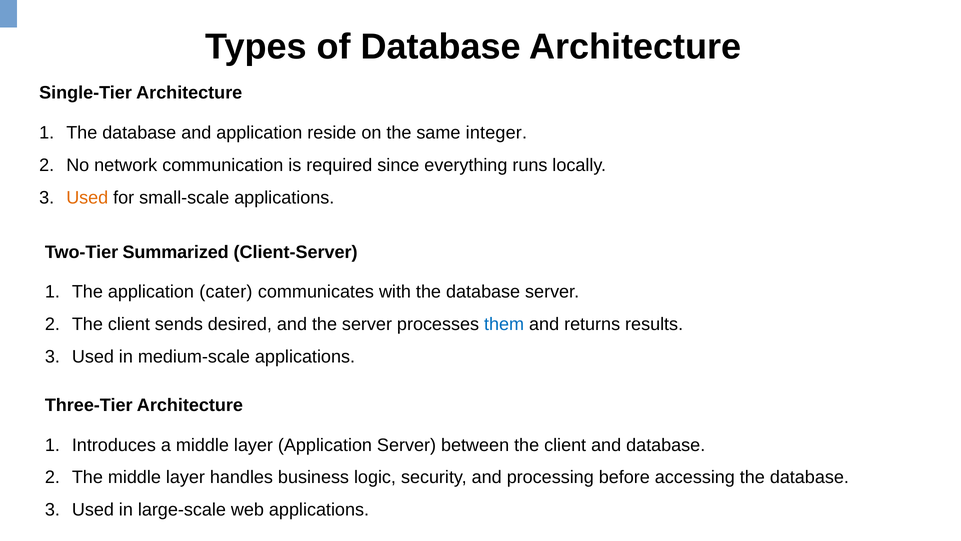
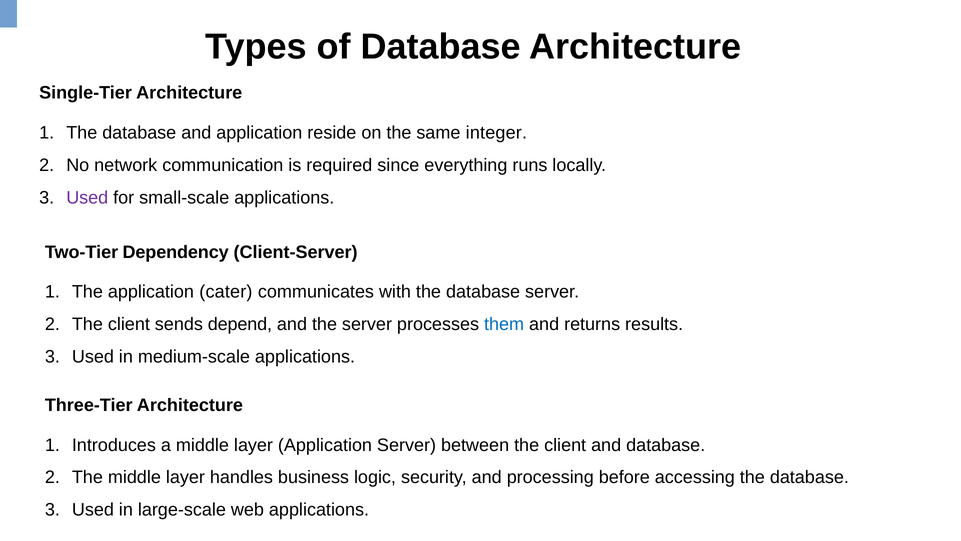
Used colour: orange -> purple (87, 197)
Summarized: Summarized -> Dependency (176, 252)
desired: desired -> depend (240, 324)
